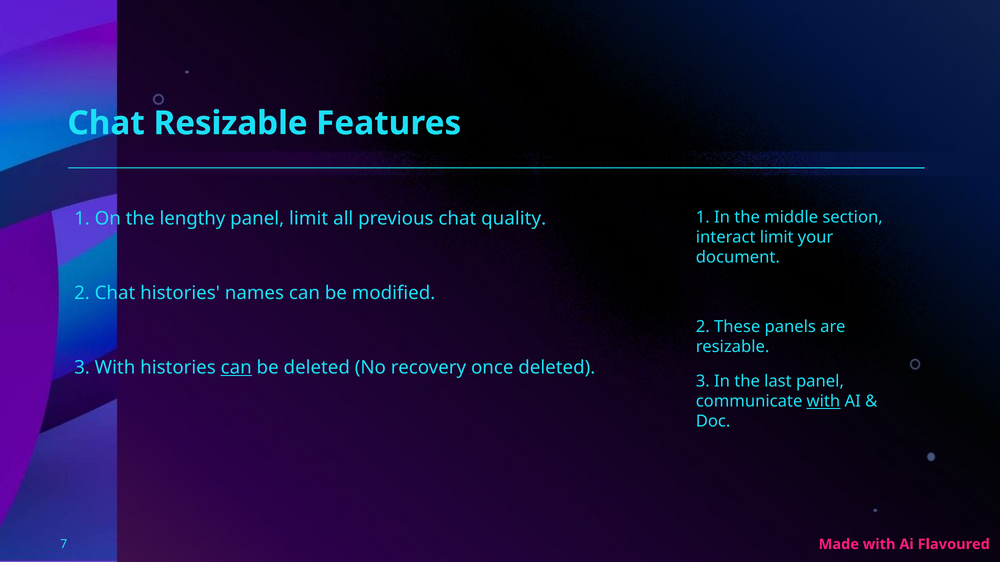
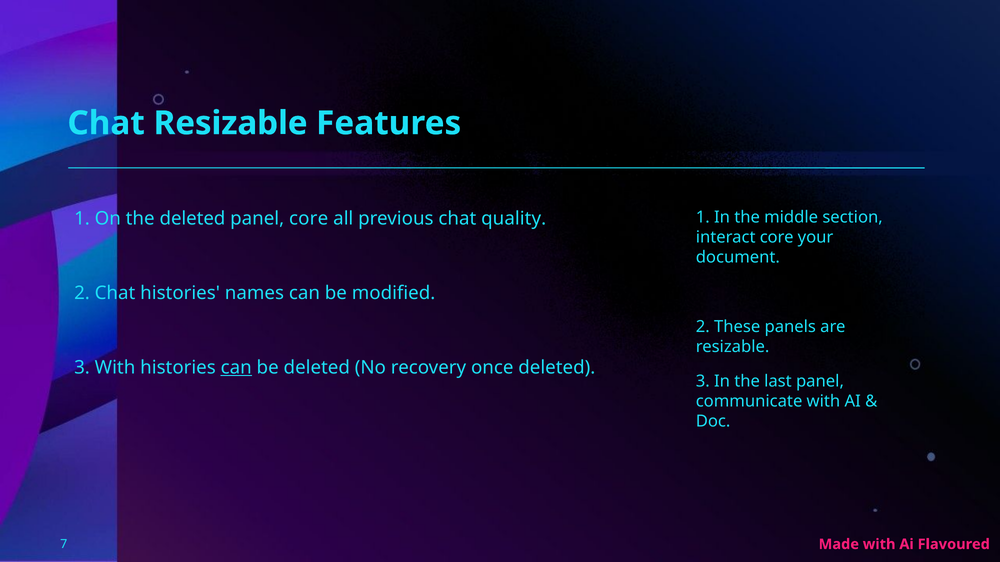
the lengthy: lengthy -> deleted (192, 219)
panel limit: limit -> core (309, 219)
interact limit: limit -> core (777, 237)
with underline: present -> none (823, 402)
